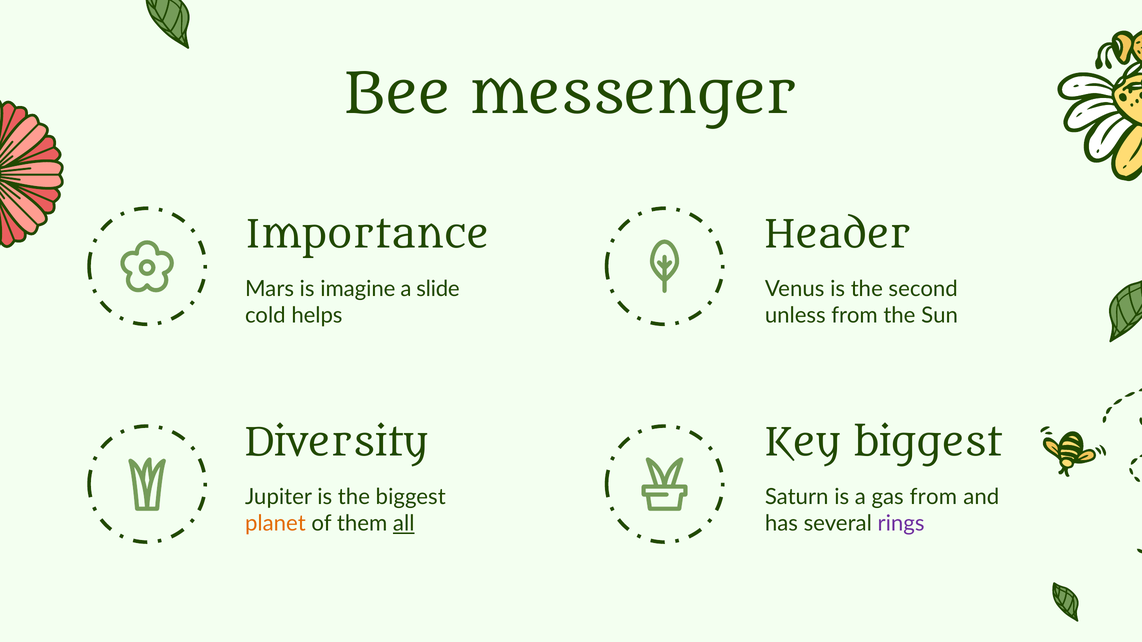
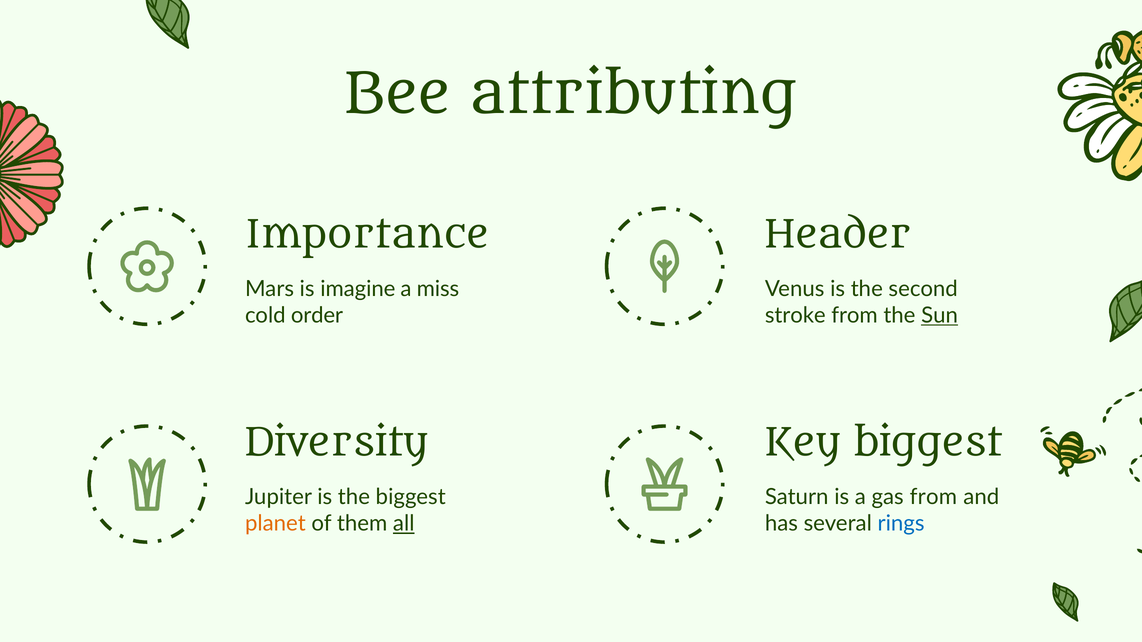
messenger: messenger -> attributing (633, 95)
slide: slide -> miss (438, 289)
helps: helps -> order (317, 316)
unless: unless -> stroke (795, 316)
Sun underline: none -> present (940, 316)
rings colour: purple -> blue (901, 524)
